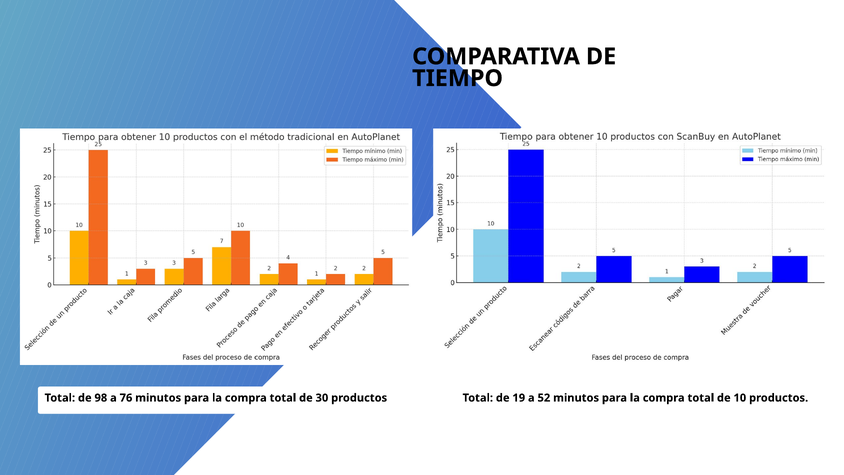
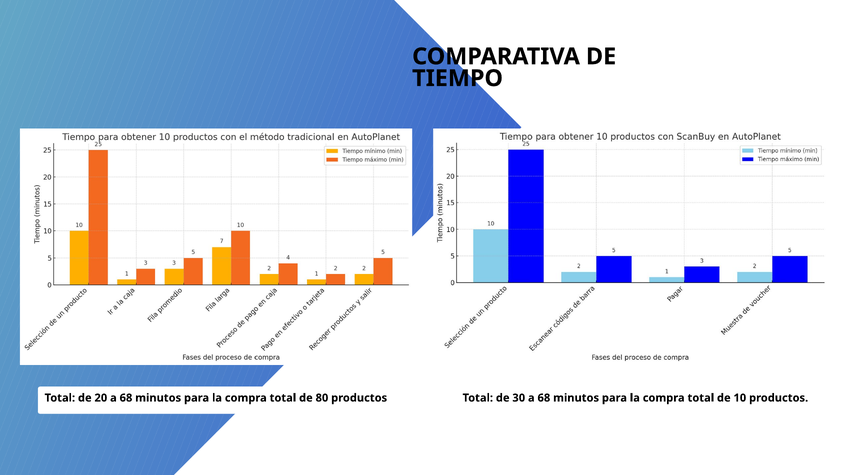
98: 98 -> 20 (101, 398)
76: 76 -> 68 (126, 398)
30: 30 -> 80 (322, 398)
19: 19 -> 30 (519, 398)
52: 52 -> 68 (544, 398)
